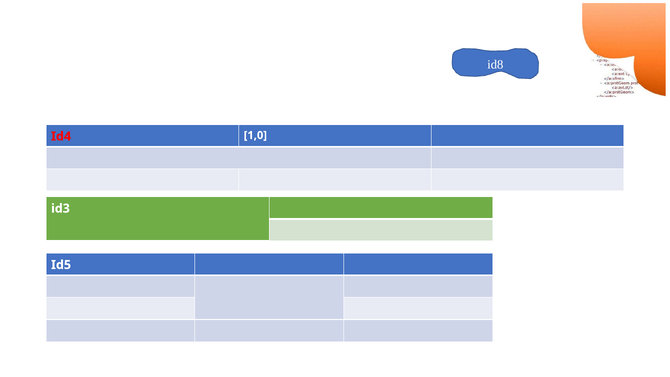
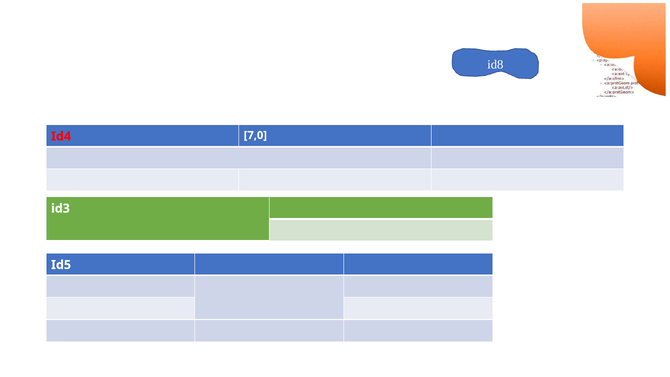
1,0: 1,0 -> 7,0 (255, 135)
